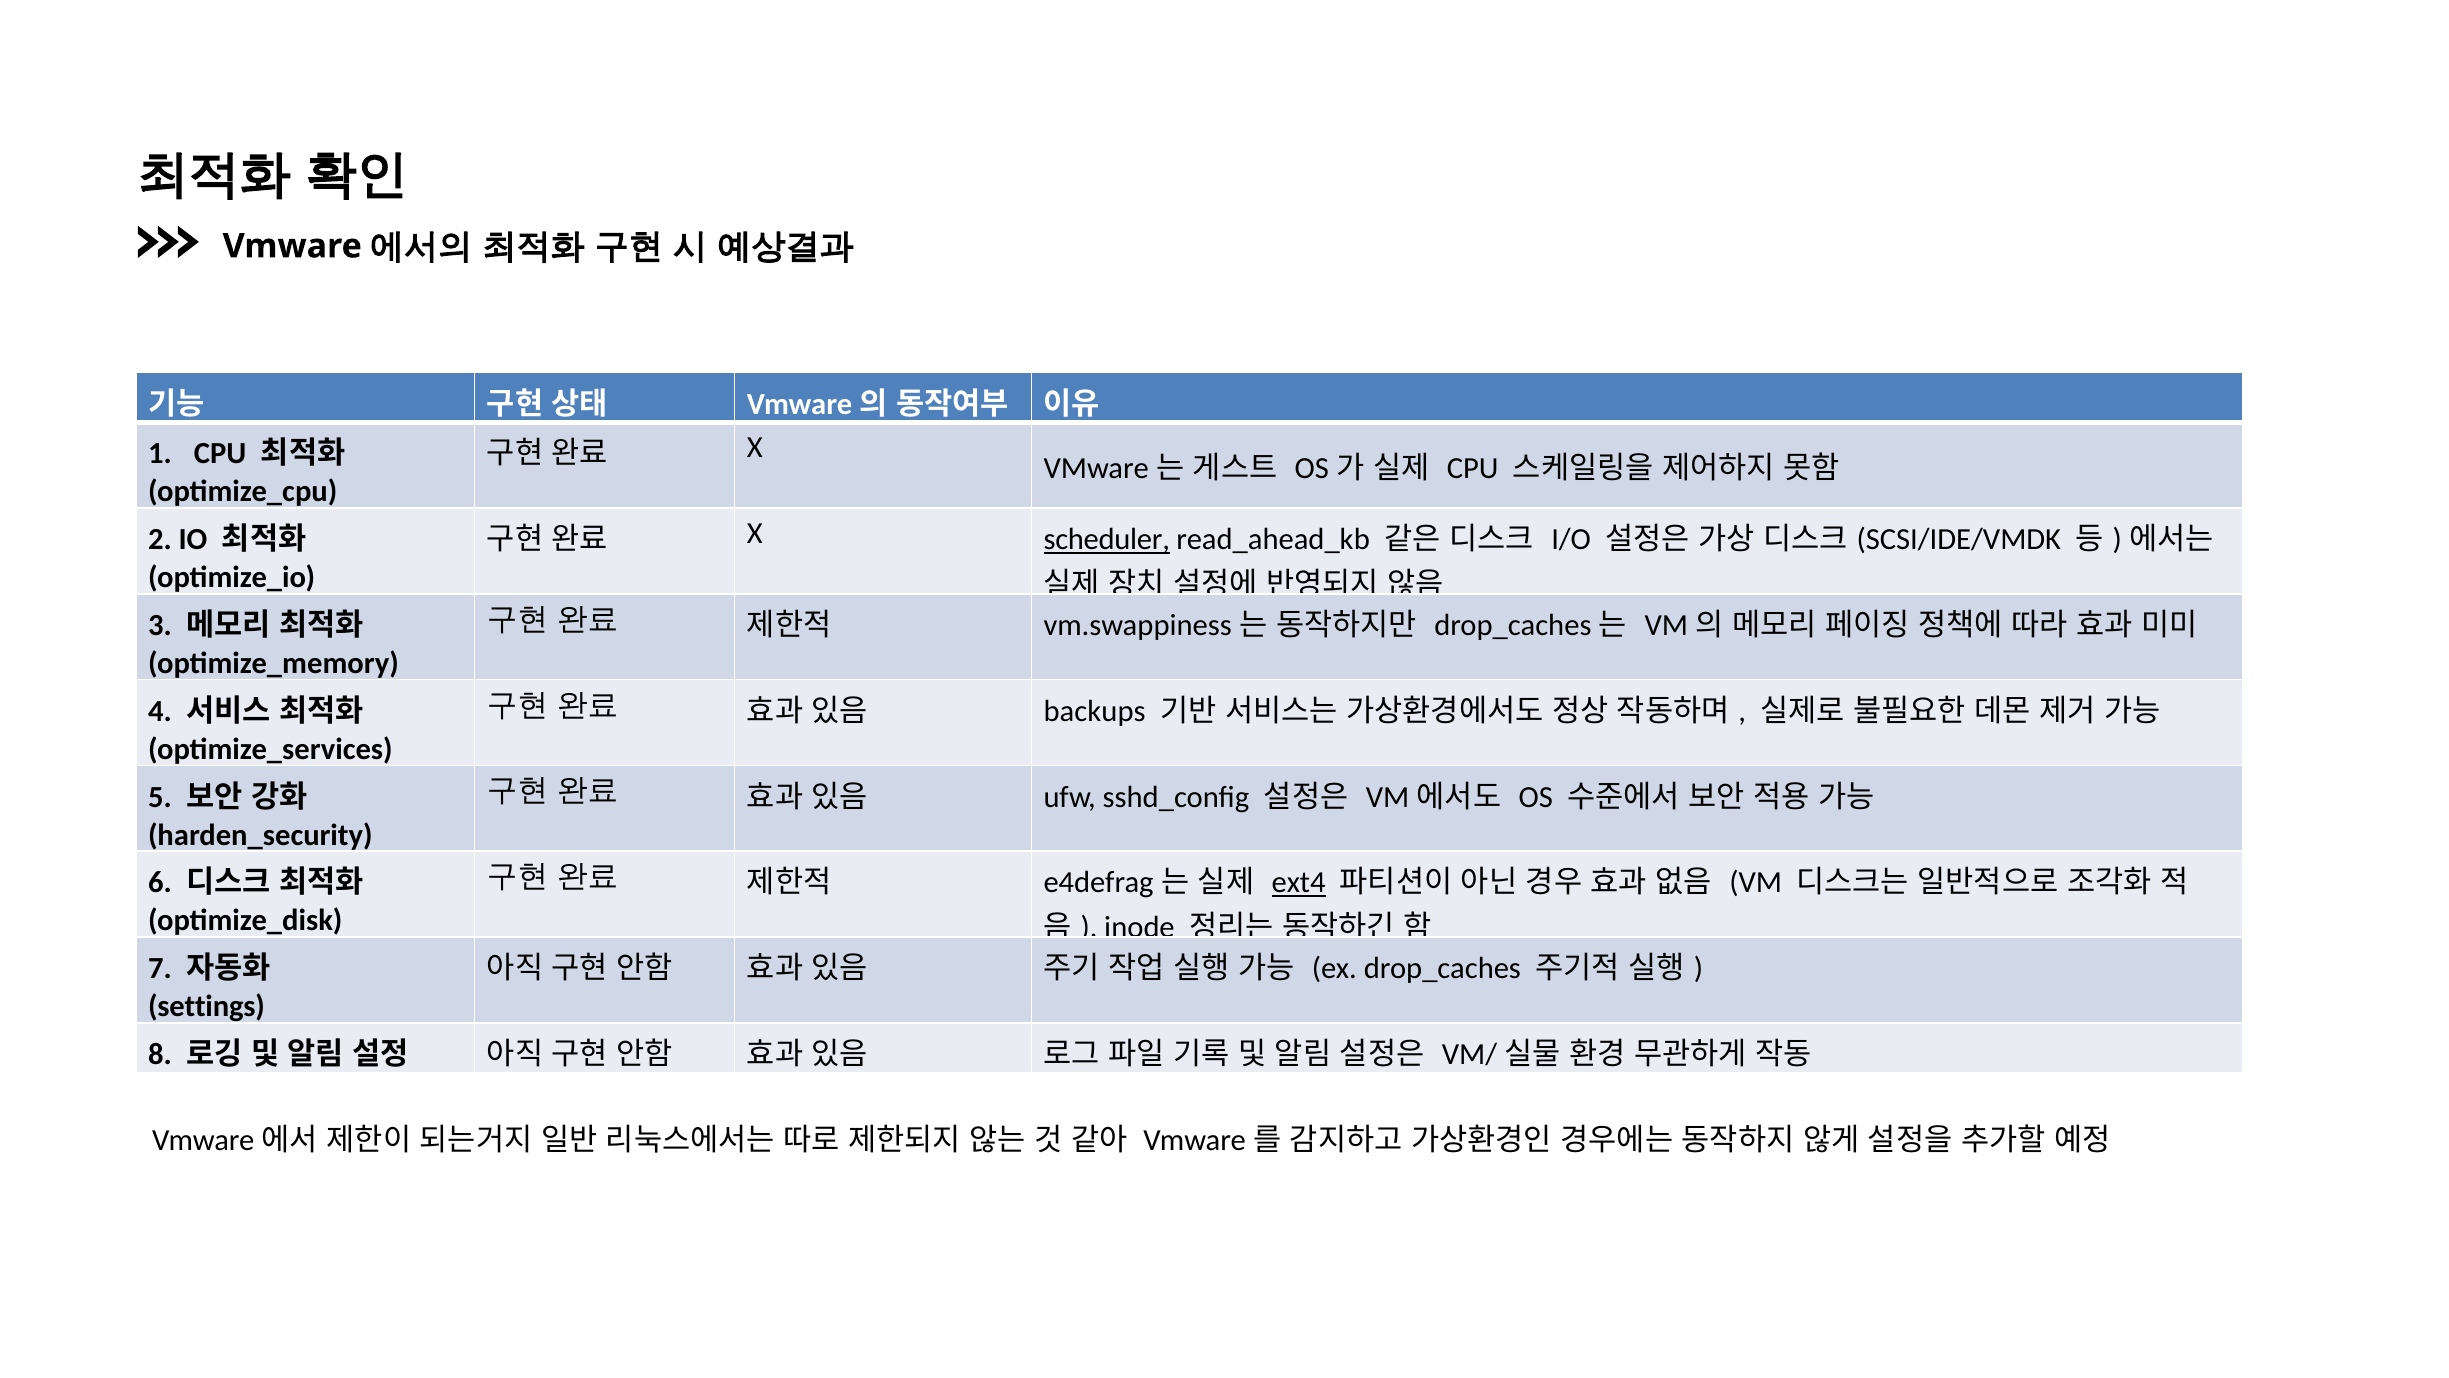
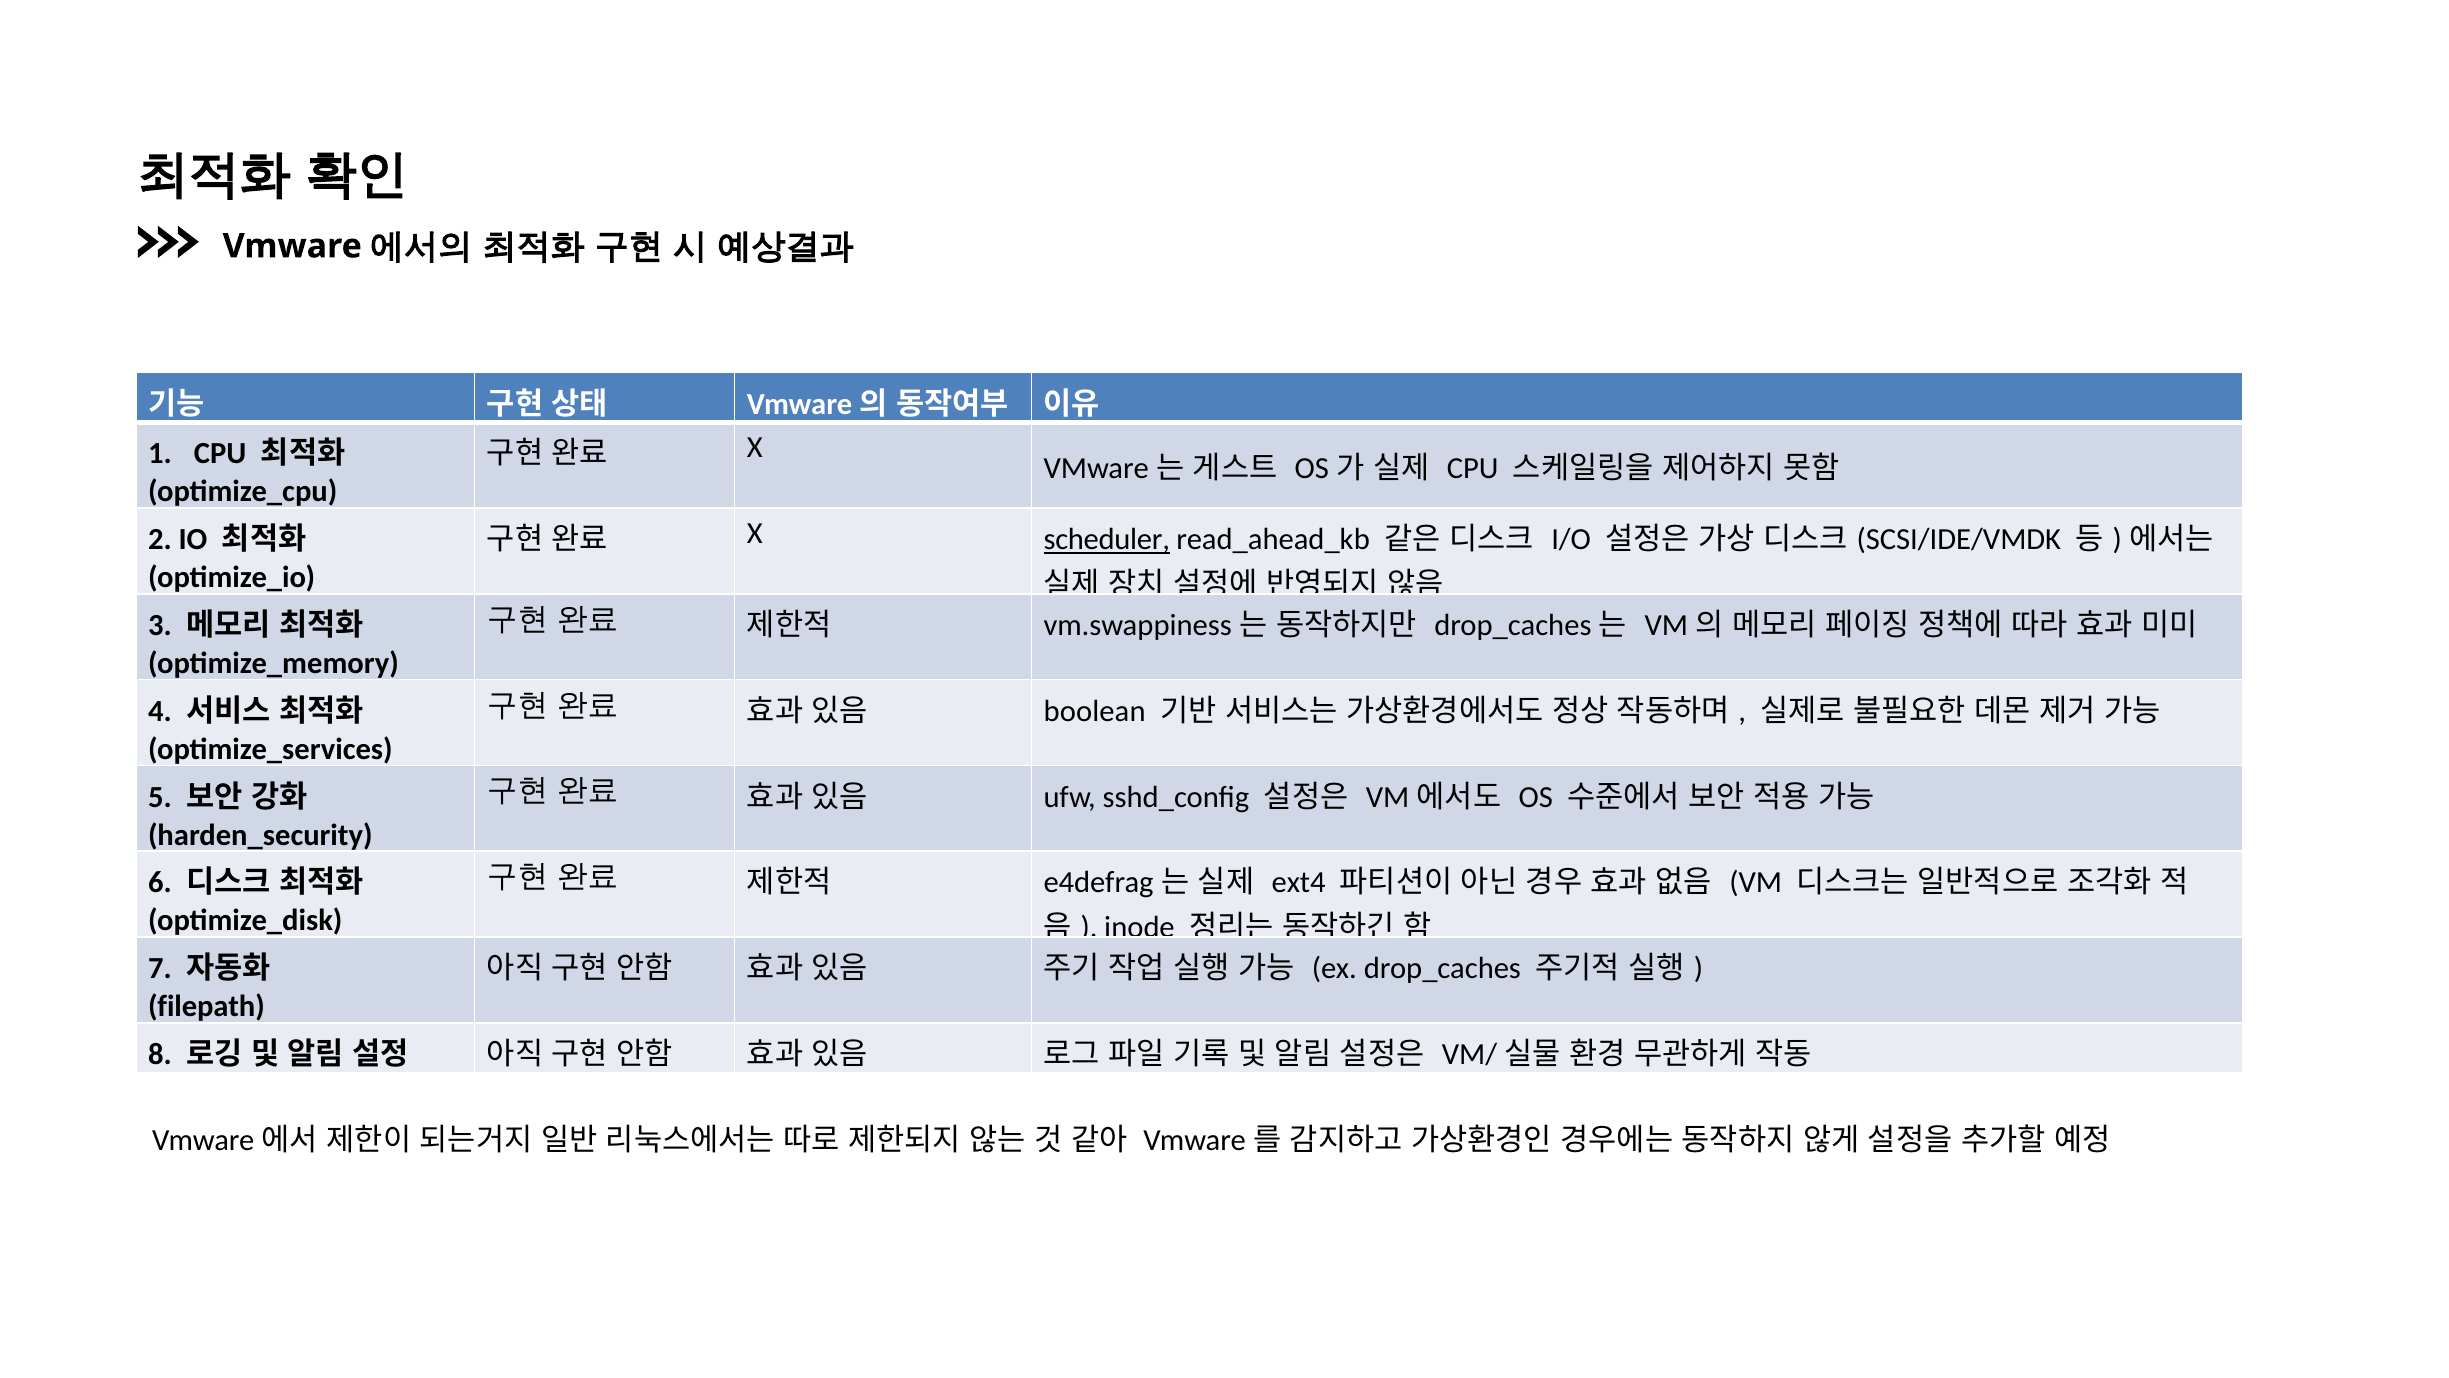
backups: backups -> boolean (1095, 711)
ext4 underline: present -> none (1299, 882)
settings: settings -> filepath (206, 1006)
